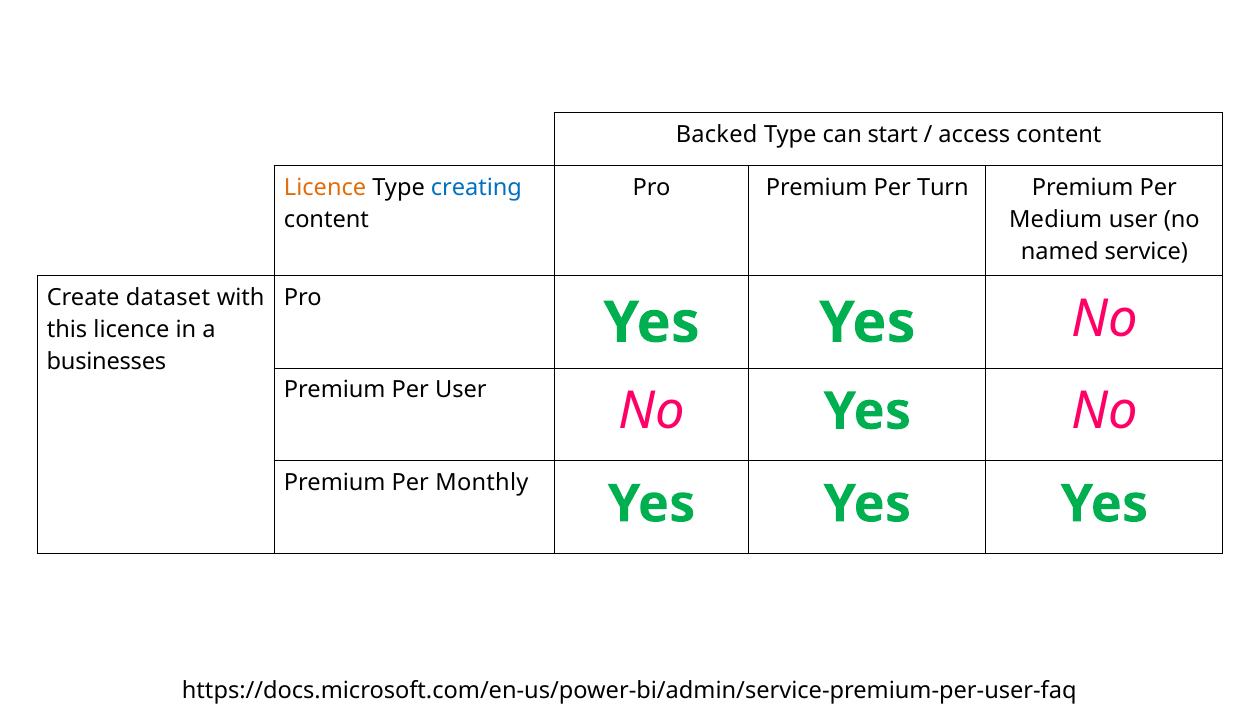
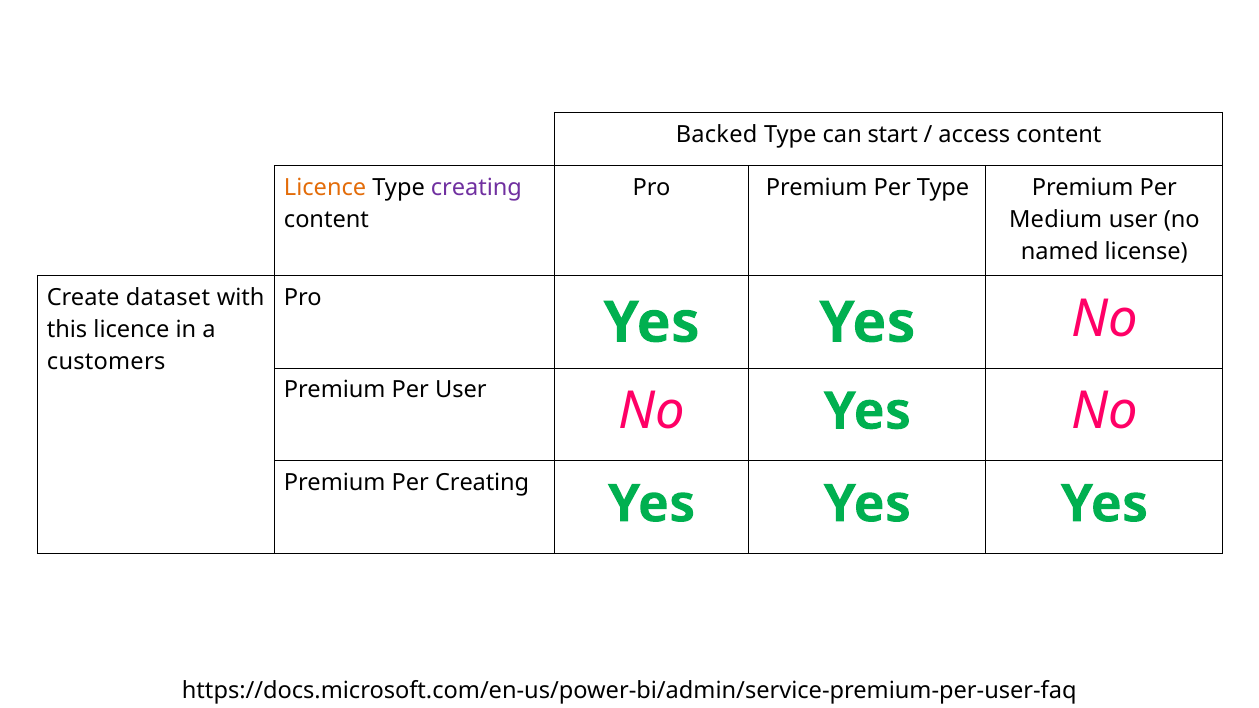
creating colour: blue -> purple (476, 188)
Per Turn: Turn -> Type (943, 188)
service: service -> license (1146, 252)
businesses: businesses -> customers (106, 362)
Per Monthly: Monthly -> Creating (482, 483)
